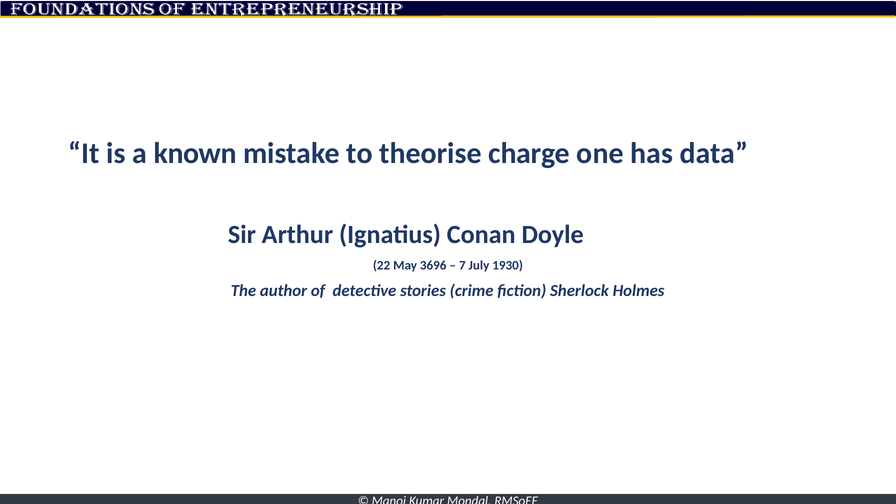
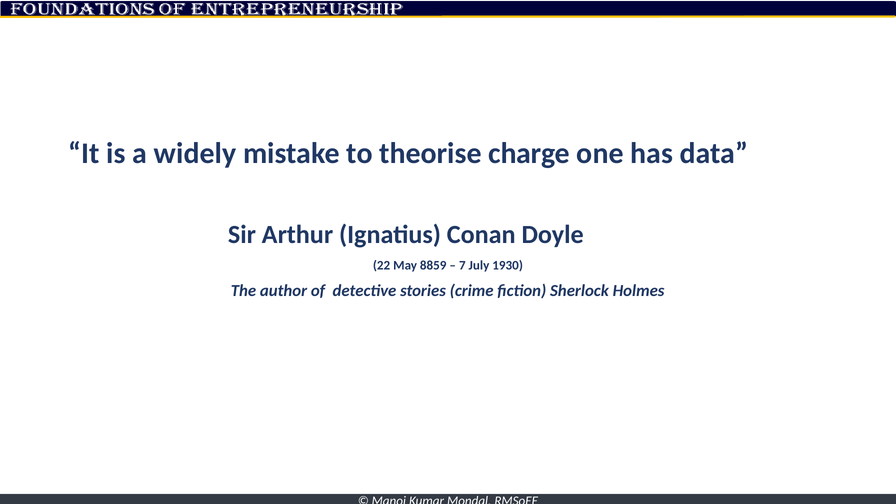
known: known -> widely (195, 153)
3696: 3696 -> 8859 (433, 265)
